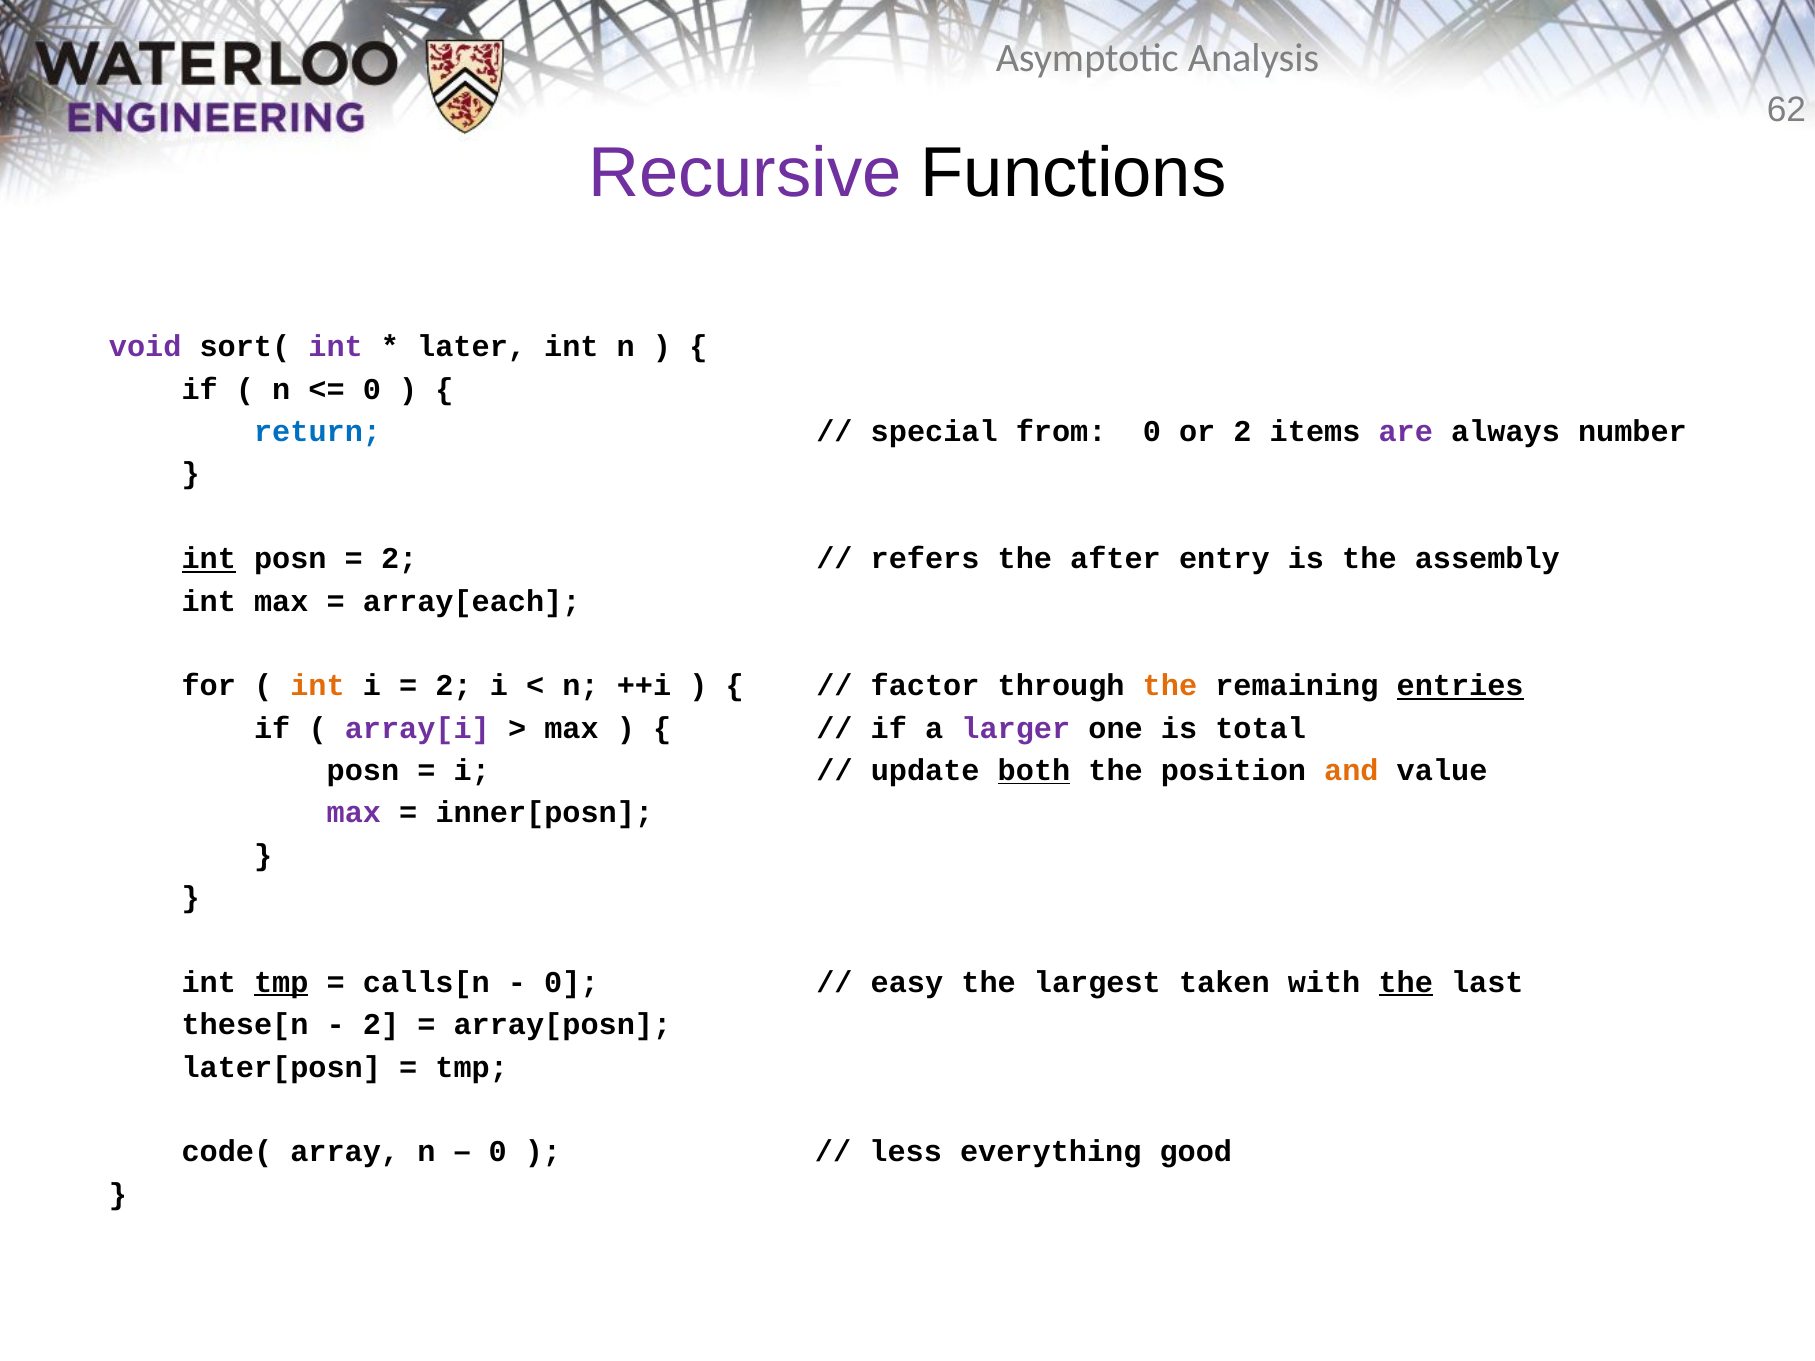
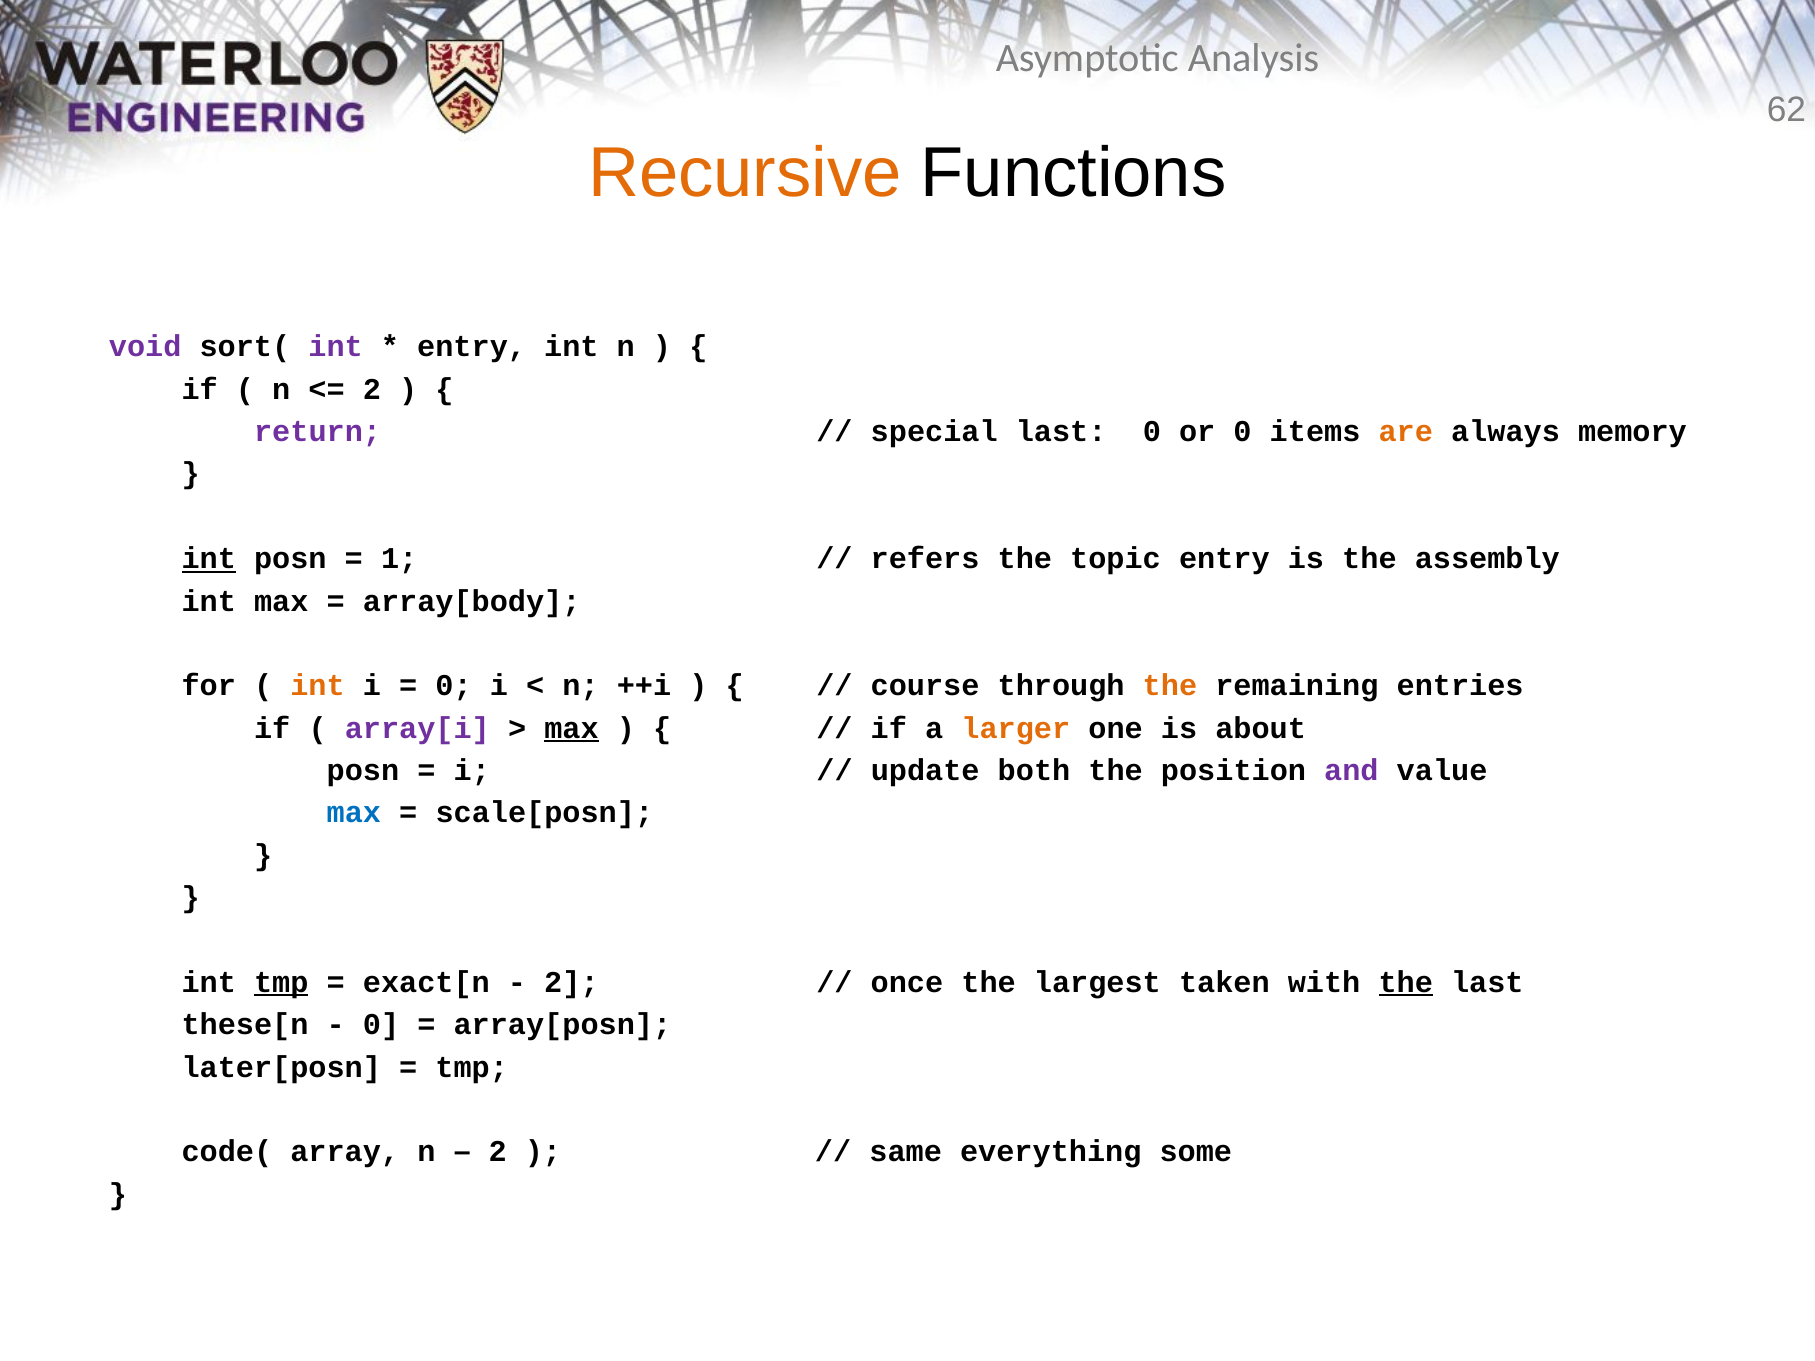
Recursive colour: purple -> orange (745, 173)
later: later -> entry (472, 347)
0: 0 -> 2 (372, 389)
return colour: blue -> purple (318, 432)
special from: from -> last (1061, 432)
or 2: 2 -> 0 (1243, 432)
are colour: purple -> orange (1406, 432)
number: number -> memory (1632, 432)
2: 2 -> 1 (399, 559)
after: after -> topic (1116, 559)
array[each: array[each -> array[body (472, 601)
2: 2 -> 0 (454, 686)
factor: factor -> course (925, 686)
entries underline: present -> none (1460, 686)
max underline: none -> present (571, 728)
larger colour: purple -> orange (1016, 728)
total: total -> about (1261, 728)
both underline: present -> none (1034, 771)
and colour: orange -> purple (1351, 771)
max colour: purple -> blue (354, 813)
inner[posn: inner[posn -> scale[posn (544, 813)
calls[n: calls[n -> exact[n (426, 983)
0: 0 -> 2 (571, 983)
easy: easy -> once (907, 983)
2: 2 -> 0 (381, 1025)
0: 0 -> 2 (498, 1152)
less: less -> same (906, 1152)
good: good -> some (1196, 1152)
